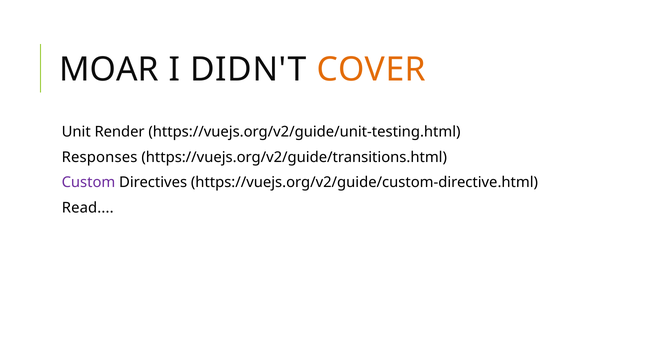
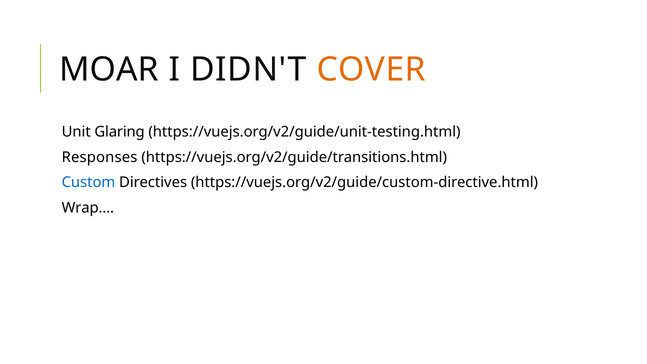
Render: Render -> Glaring (120, 132)
Custom colour: purple -> blue (88, 183)
Read: Read -> Wrap (88, 208)
